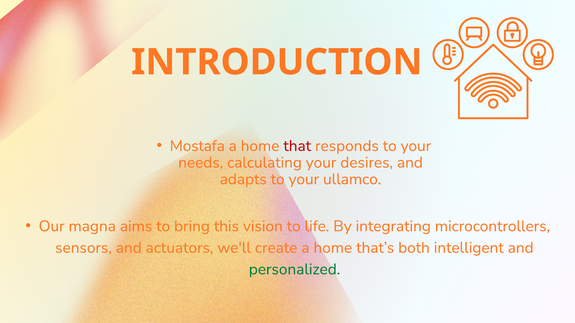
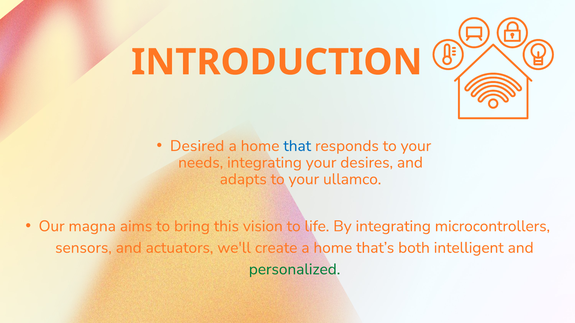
Mostafa: Mostafa -> Desired (197, 146)
that colour: red -> blue (297, 146)
needs calculating: calculating -> integrating (265, 163)
